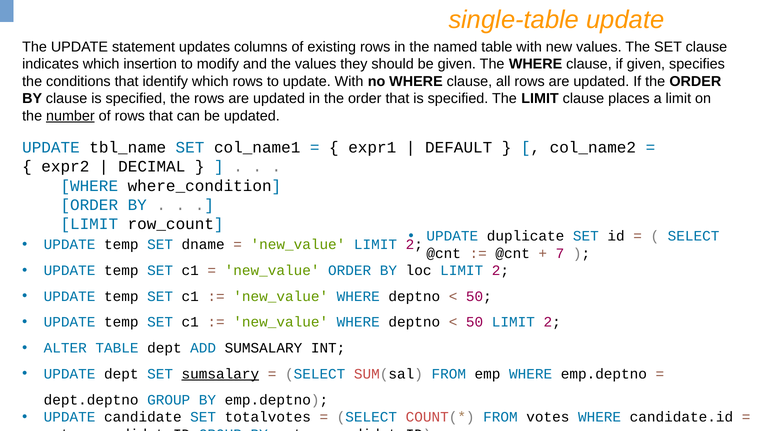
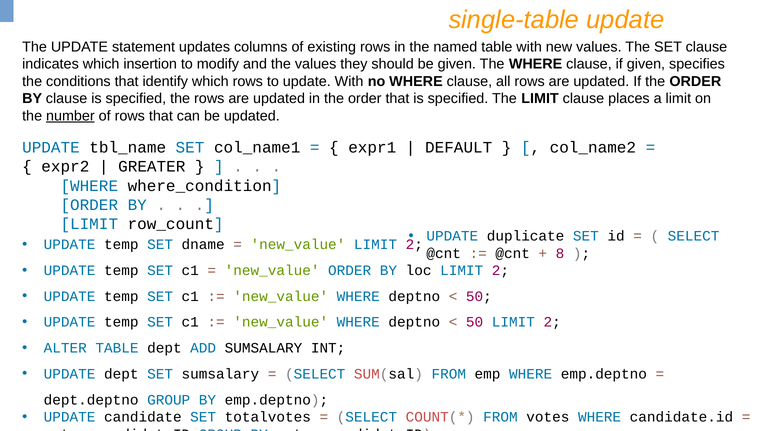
DECIMAL: DECIMAL -> GREATER (152, 167)
7: 7 -> 8 (560, 253)
sumsalary underline: present -> none (220, 374)
